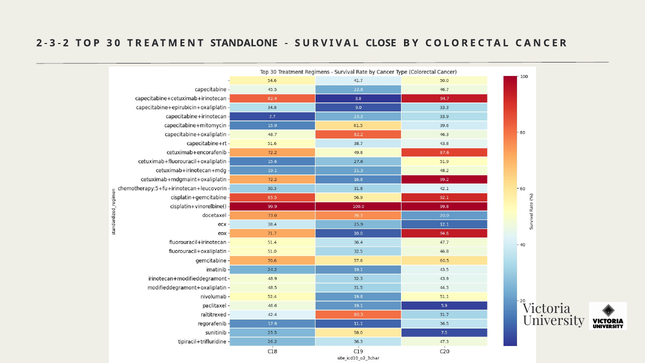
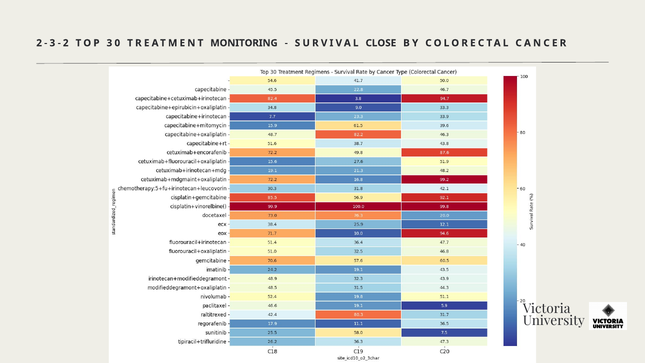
STANDALONE: STANDALONE -> MONITORING (244, 43)
